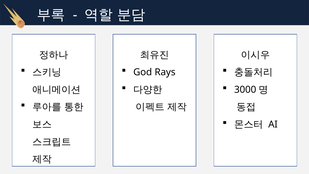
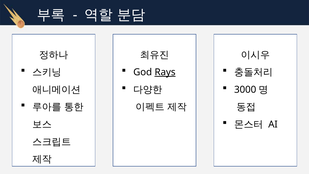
Rays underline: none -> present (165, 72)
